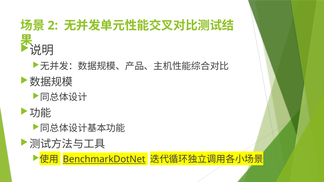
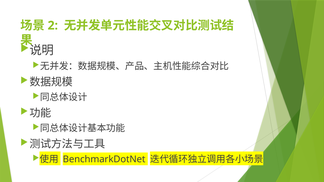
BenchmarkDotNet underline: present -> none (104, 160)
